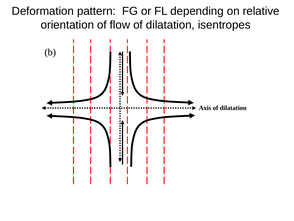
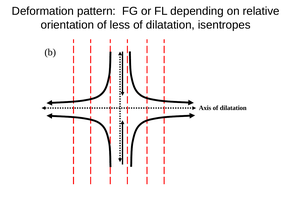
flow: flow -> less (120, 25)
